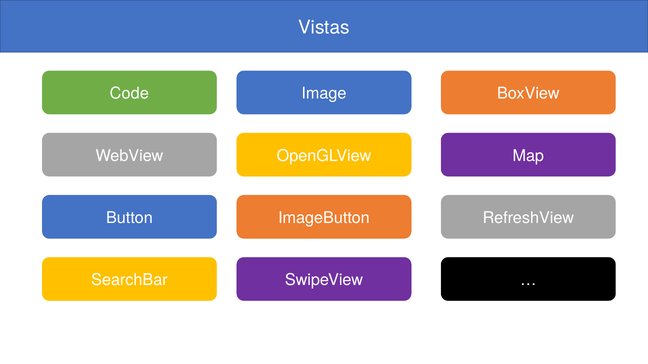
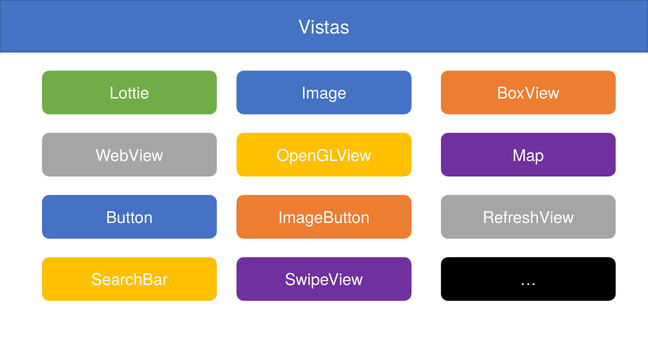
Code: Code -> Lottie (129, 94)
